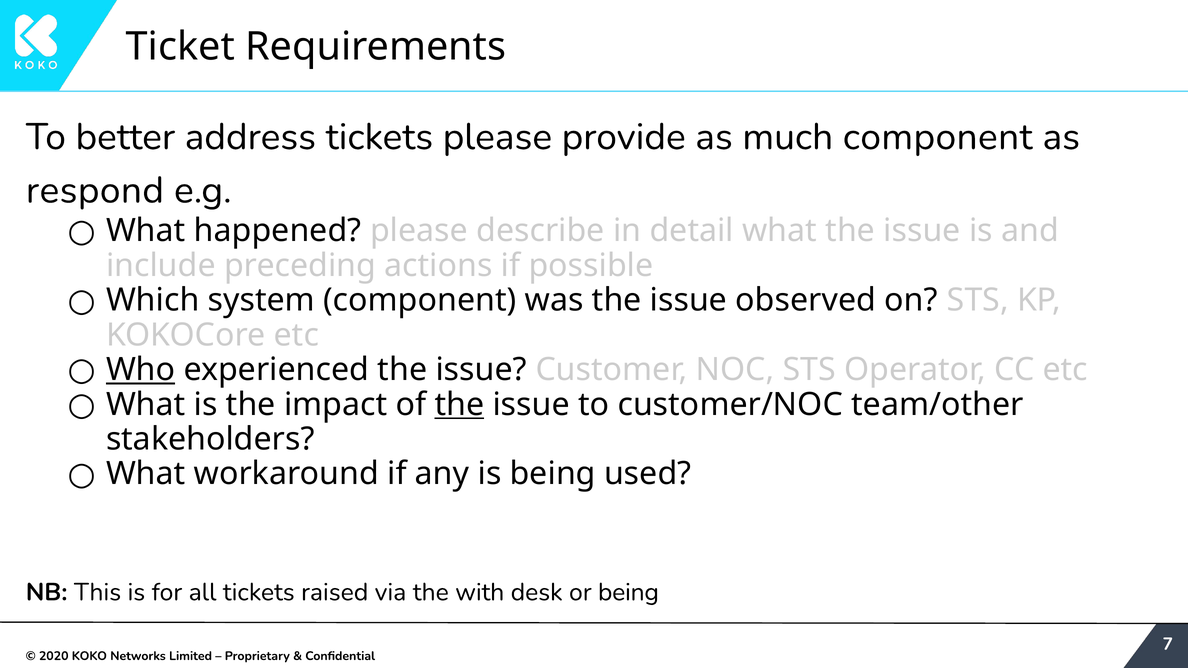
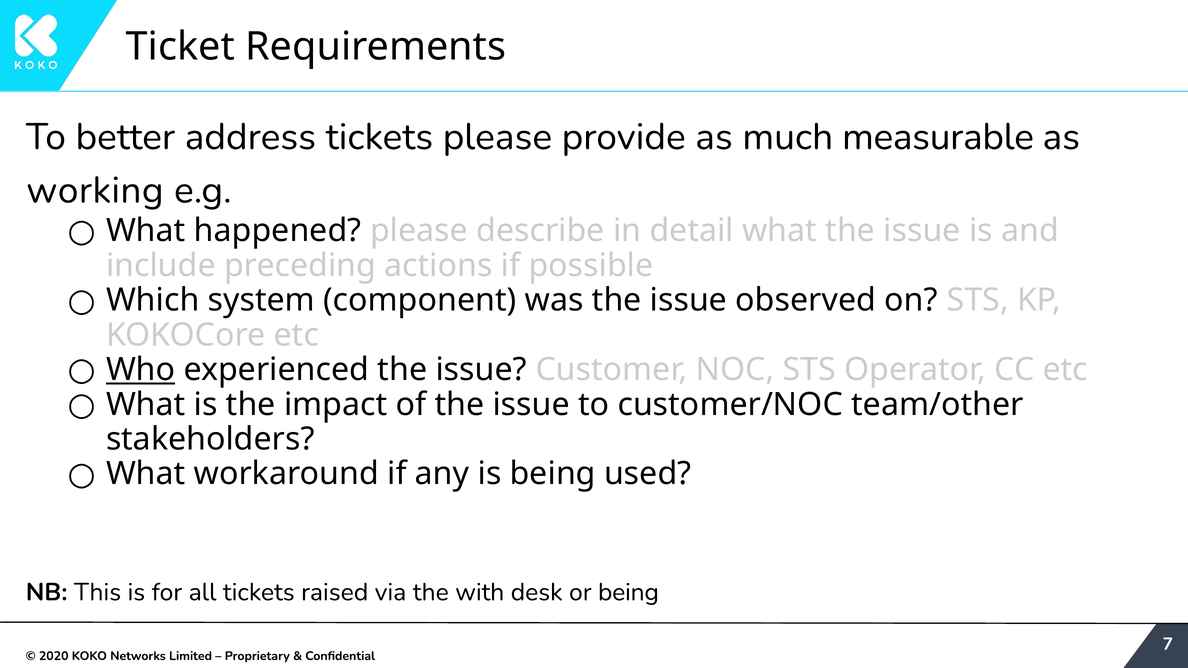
much component: component -> measurable (938, 137)
respond: respond -> working (95, 190)
the underline: present -> none (459, 405)
